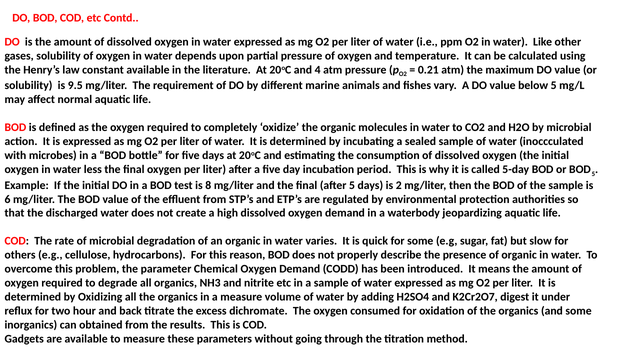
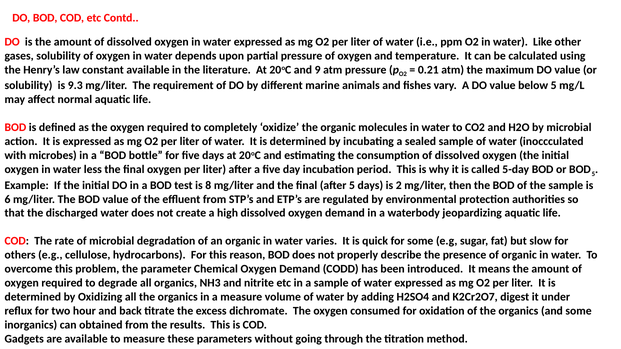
4: 4 -> 9 (318, 70)
9.5: 9.5 -> 9.3 (75, 86)
